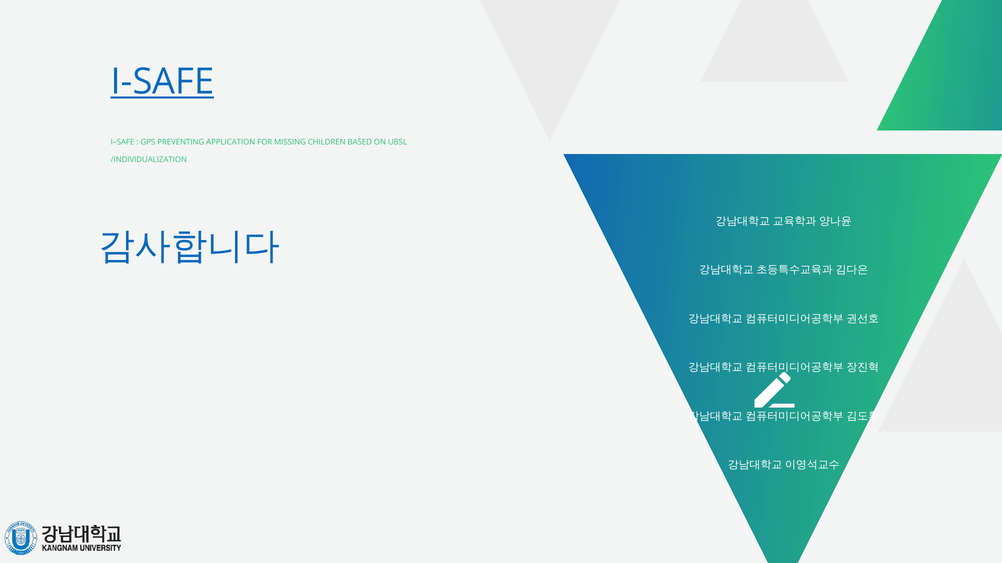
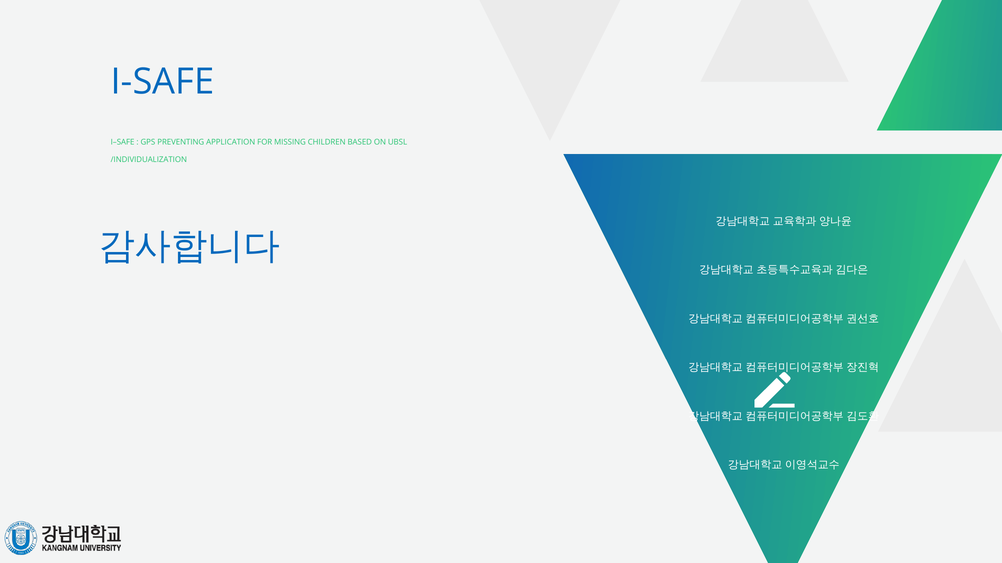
I-SAFE underline: present -> none (162, 82)
